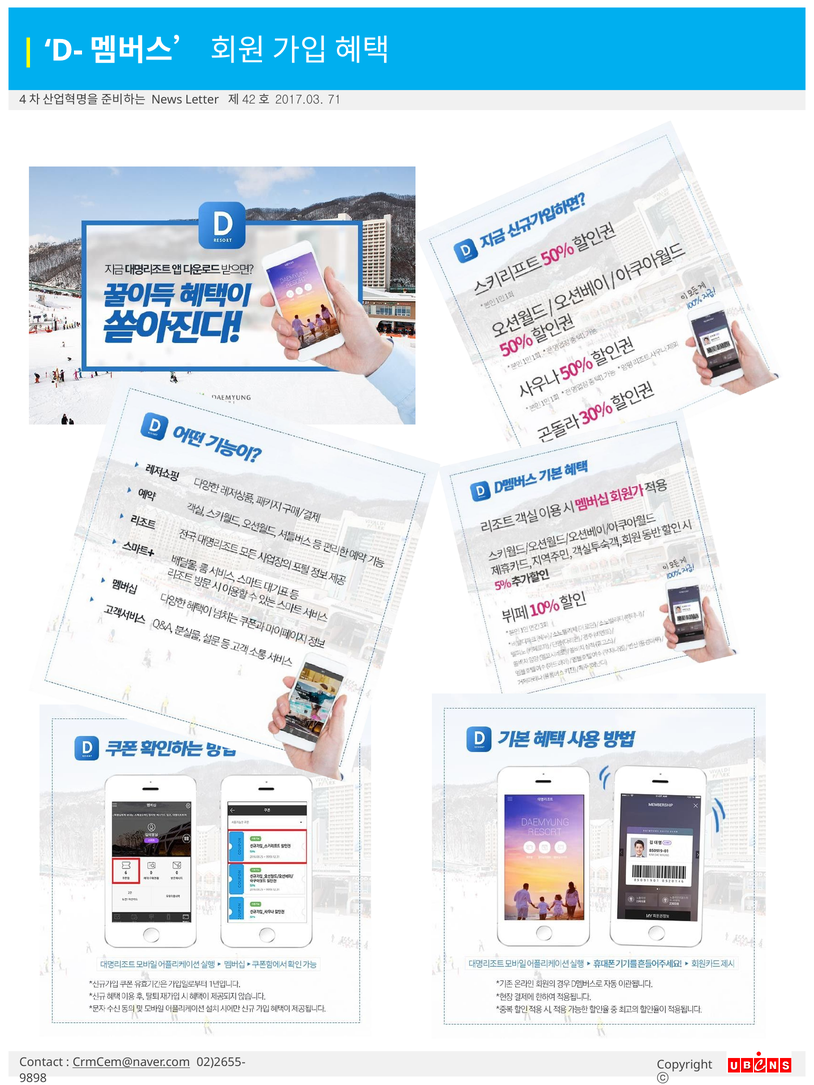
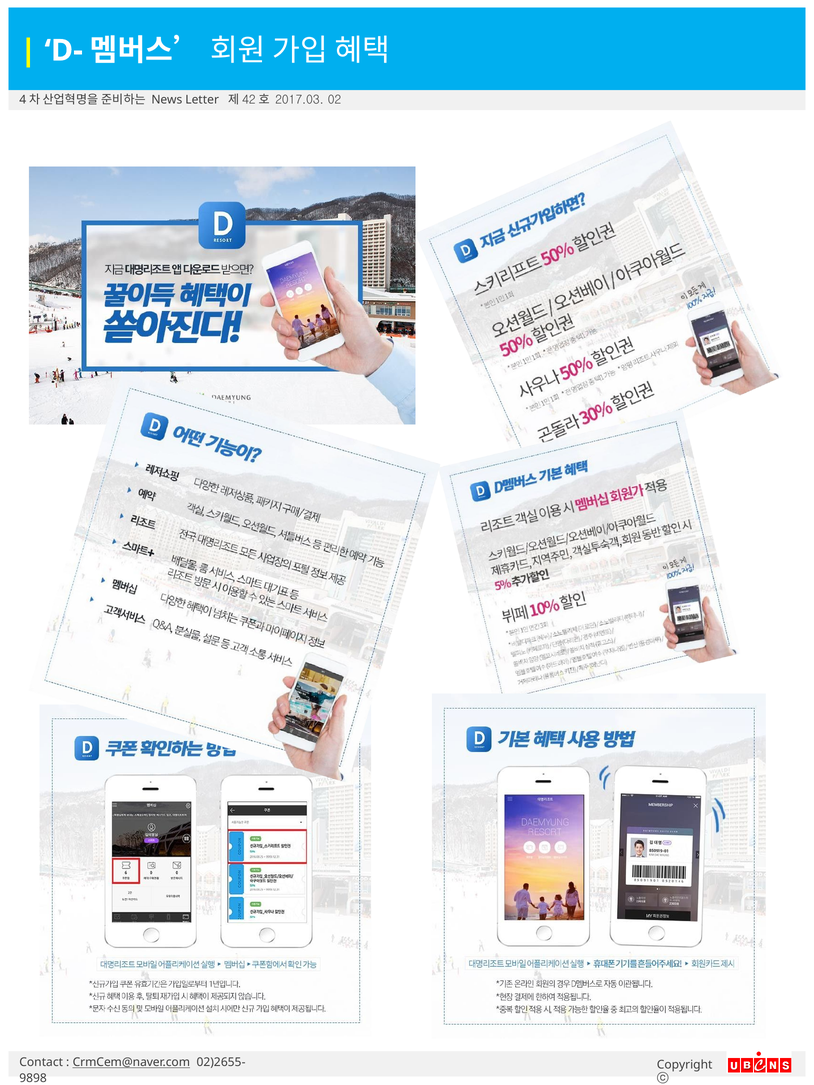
71: 71 -> 02 (335, 100)
